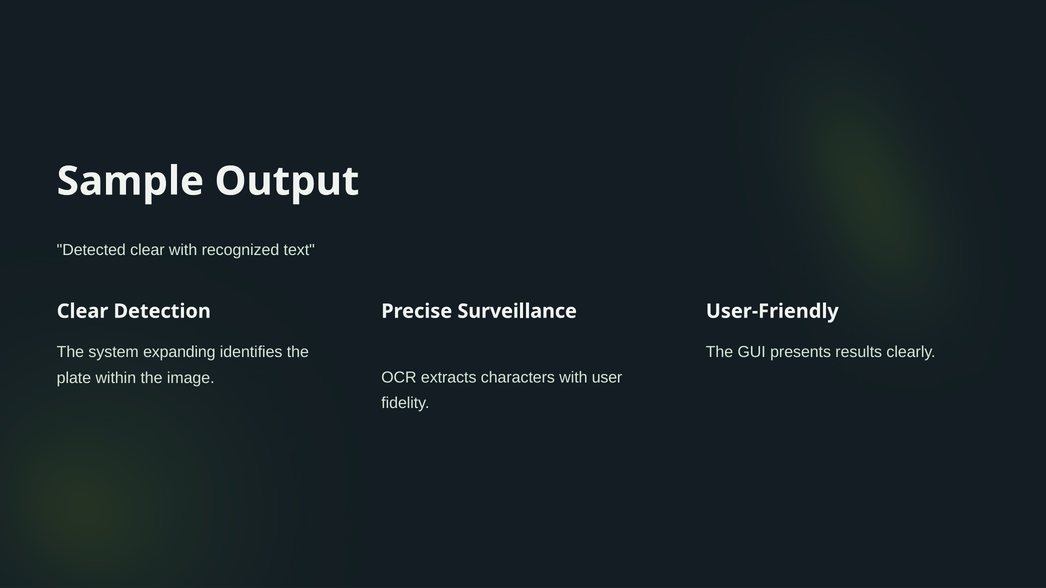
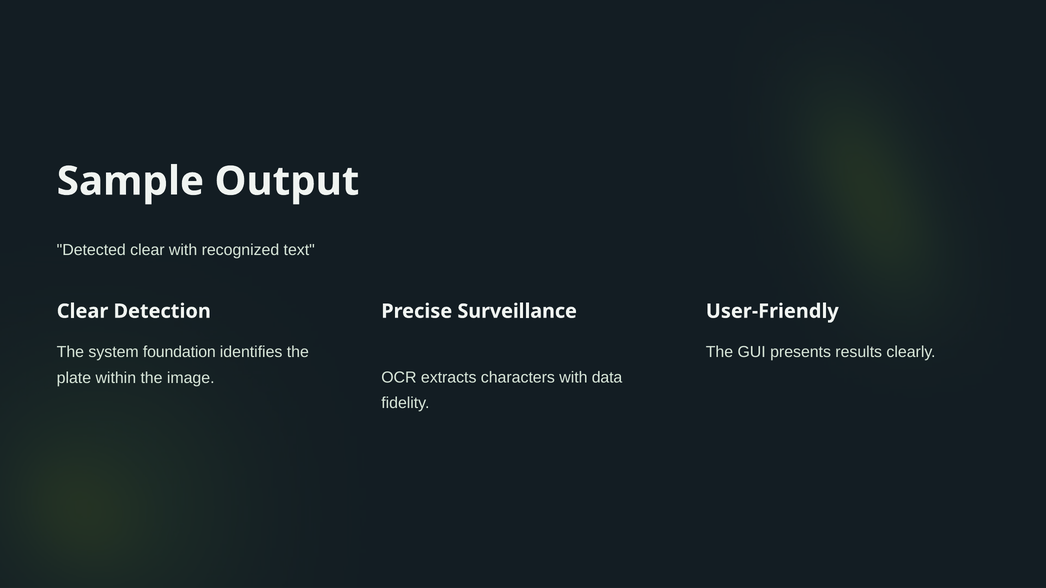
expanding: expanding -> foundation (179, 352)
user: user -> data (607, 378)
